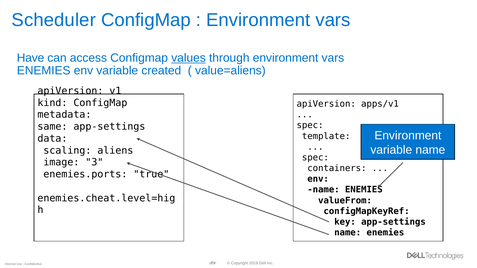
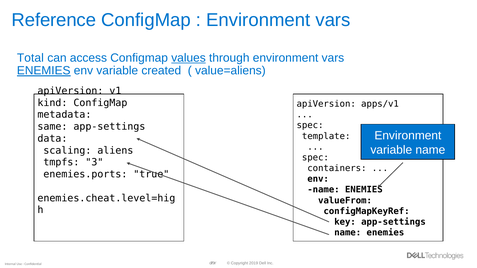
Scheduler: Scheduler -> Reference (54, 20)
Have: Have -> Total (30, 58)
ENEMIES underline: none -> present (44, 71)
image: image -> tmpfs (61, 163)
